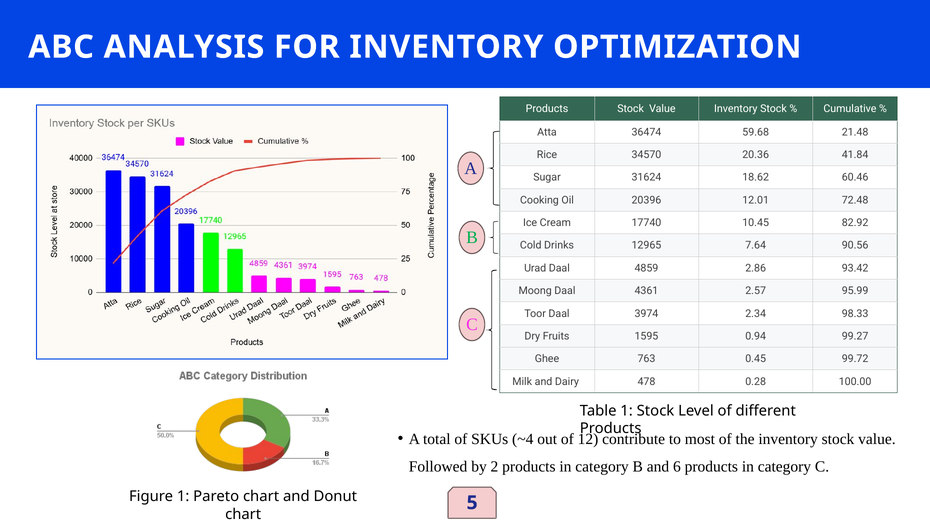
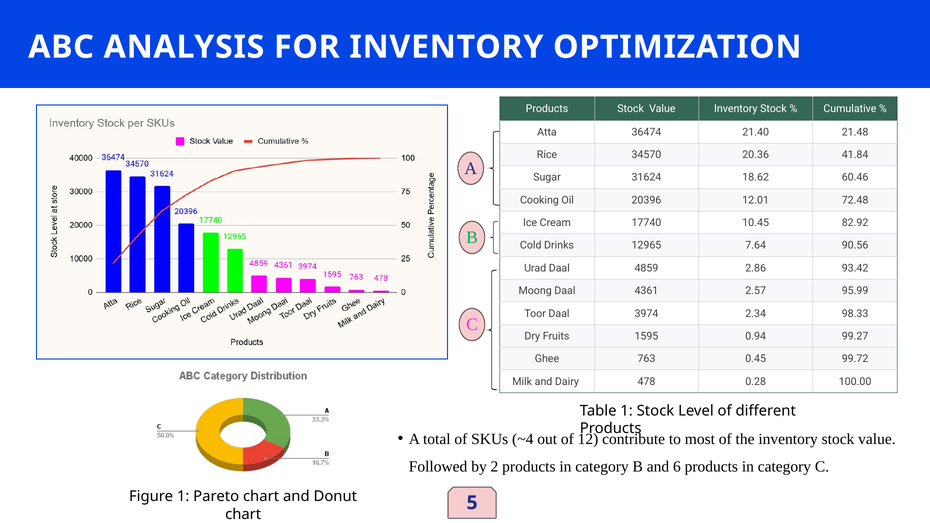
59.68: 59.68 -> 21.40 (756, 132)
